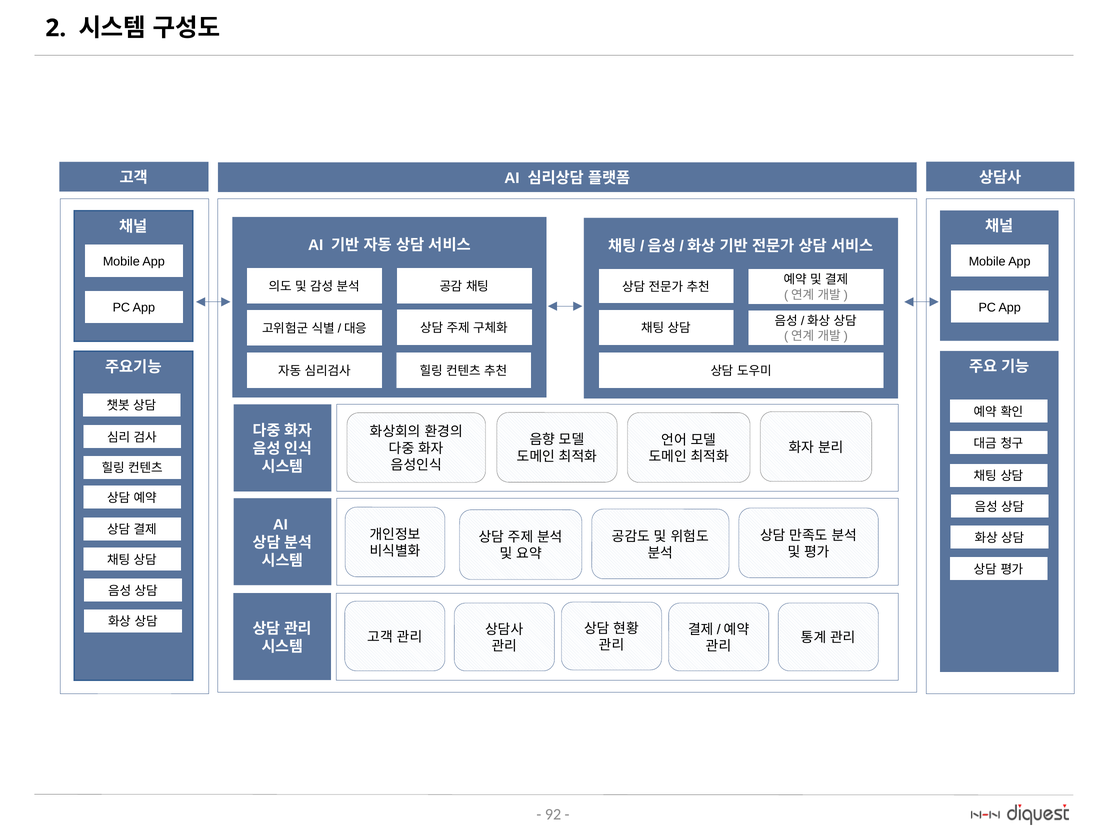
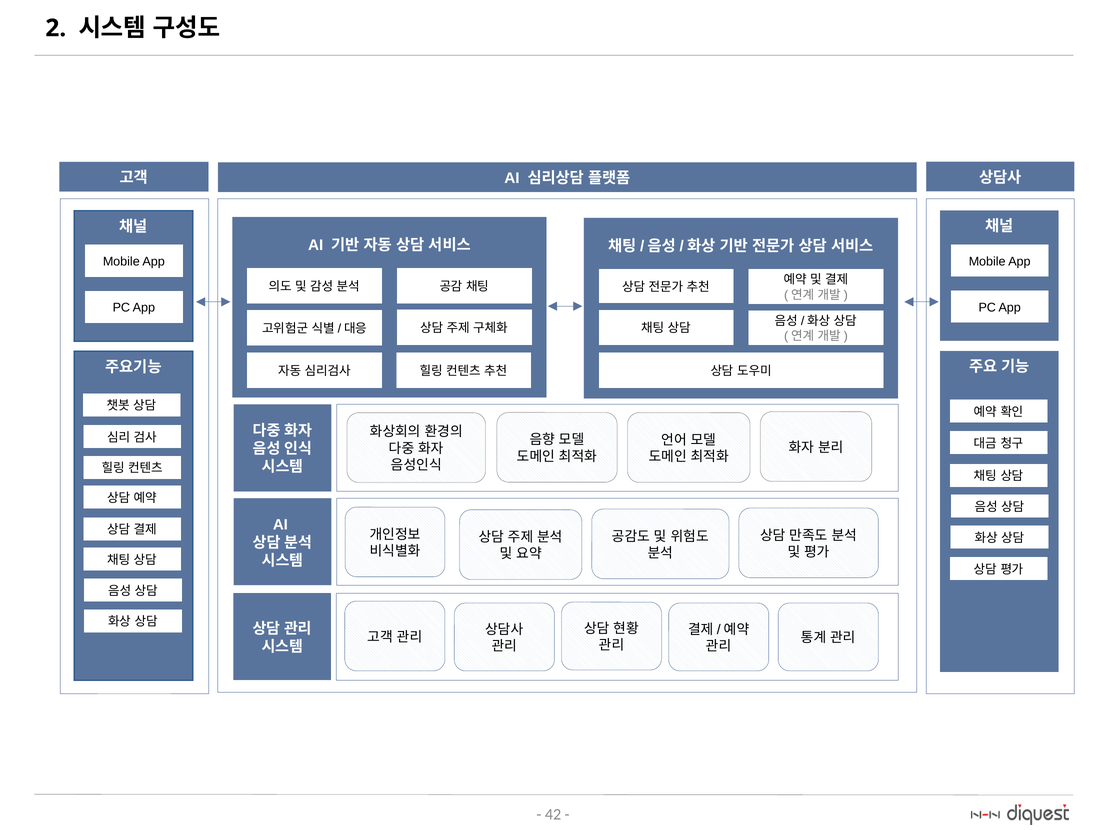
92: 92 -> 42 (553, 814)
